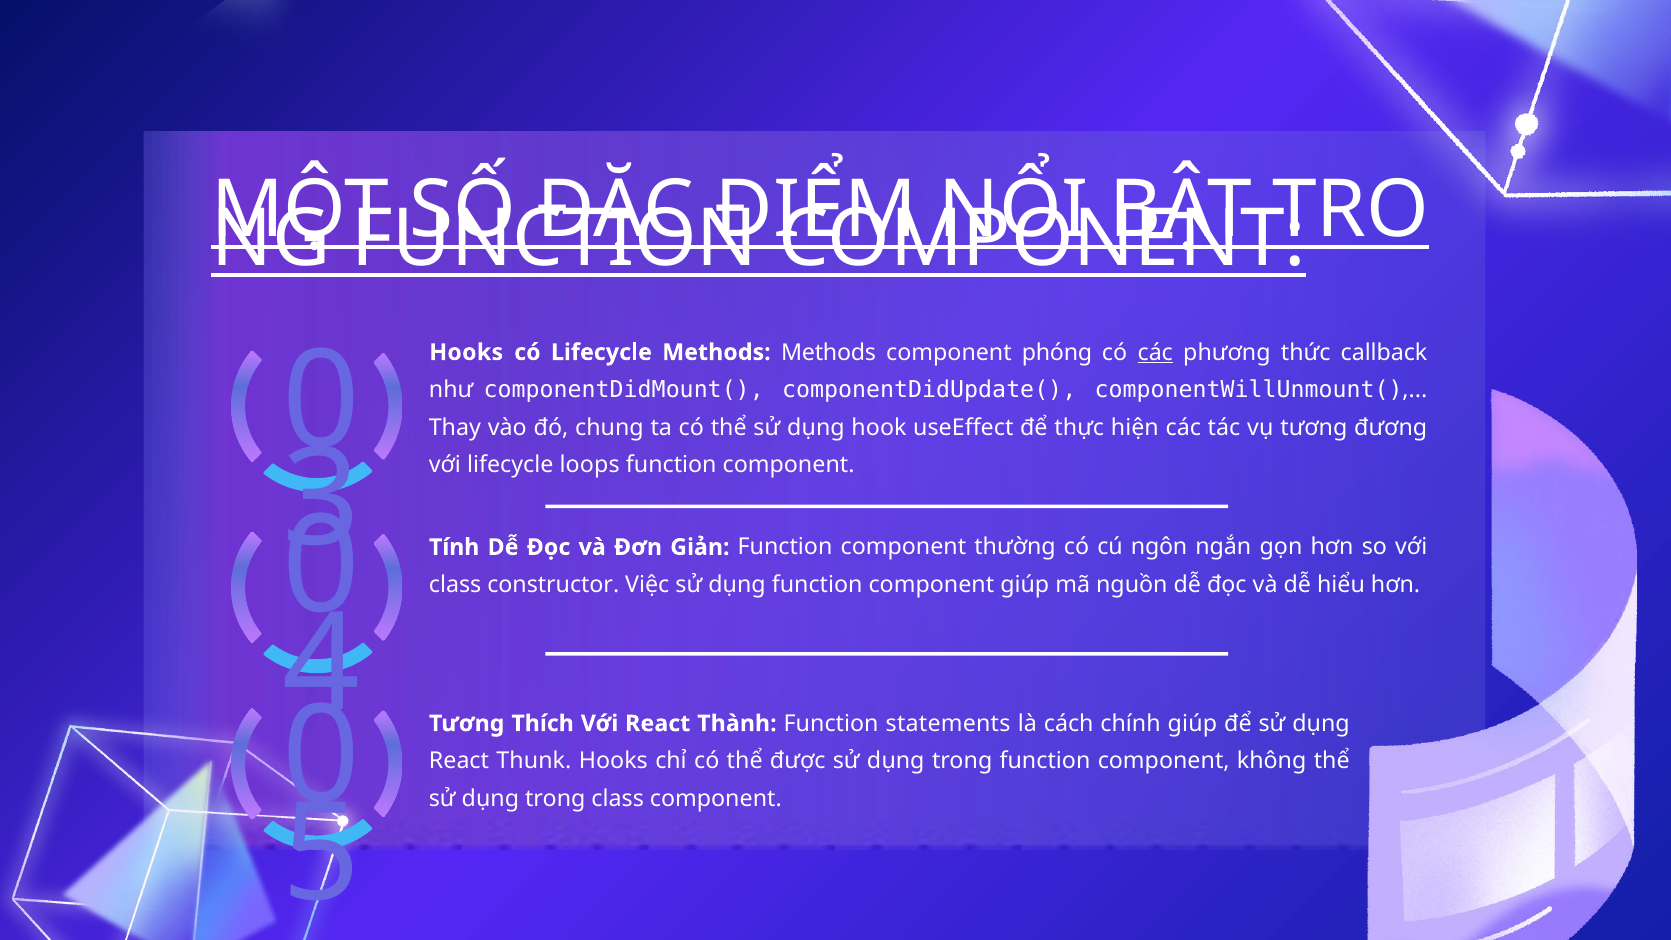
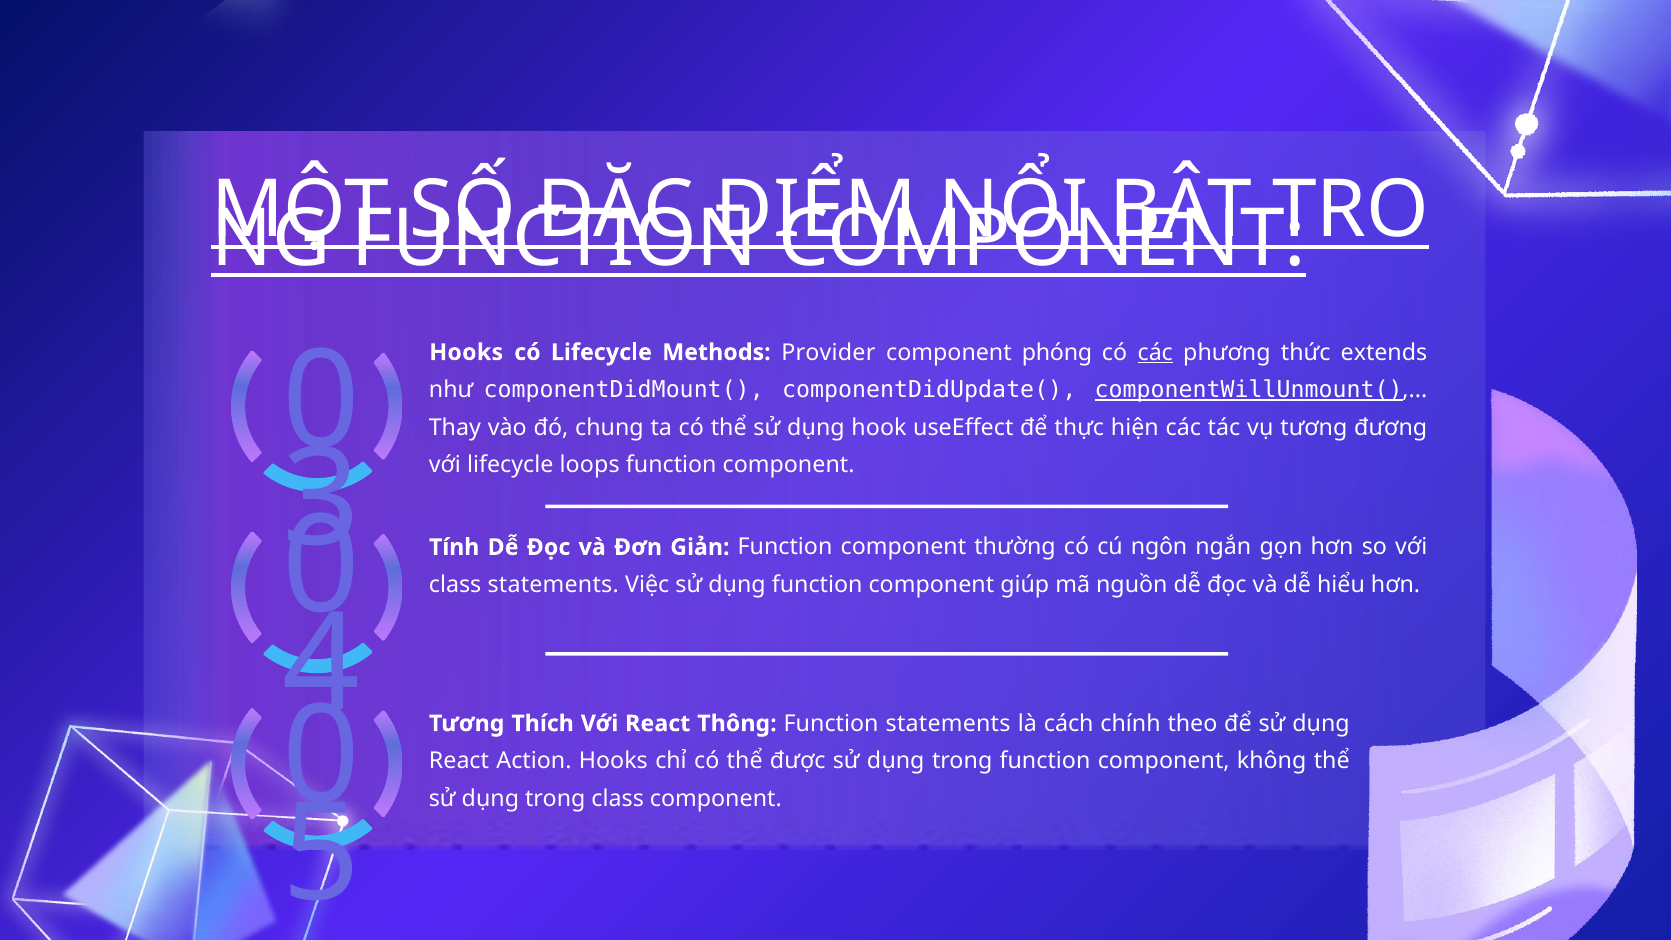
Methods Methods: Methods -> Provider (828, 352)
callback: callback -> extends (1384, 352)
componentWillUnmount( underline: none -> present (1249, 390)
class constructor: constructor -> statements (553, 585)
Thành: Thành -> Thông (737, 723)
chính giúp: giúp -> theo (1192, 723)
Thunk: Thunk -> Action (534, 761)
